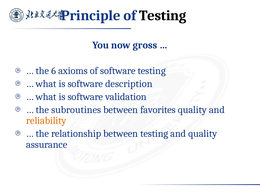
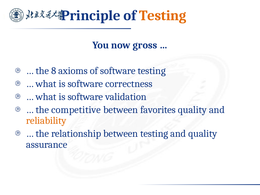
Testing colour: black -> orange (163, 16)
6: 6 -> 8 (54, 71)
description: description -> correctness (129, 84)
subroutines: subroutines -> competitive (76, 110)
